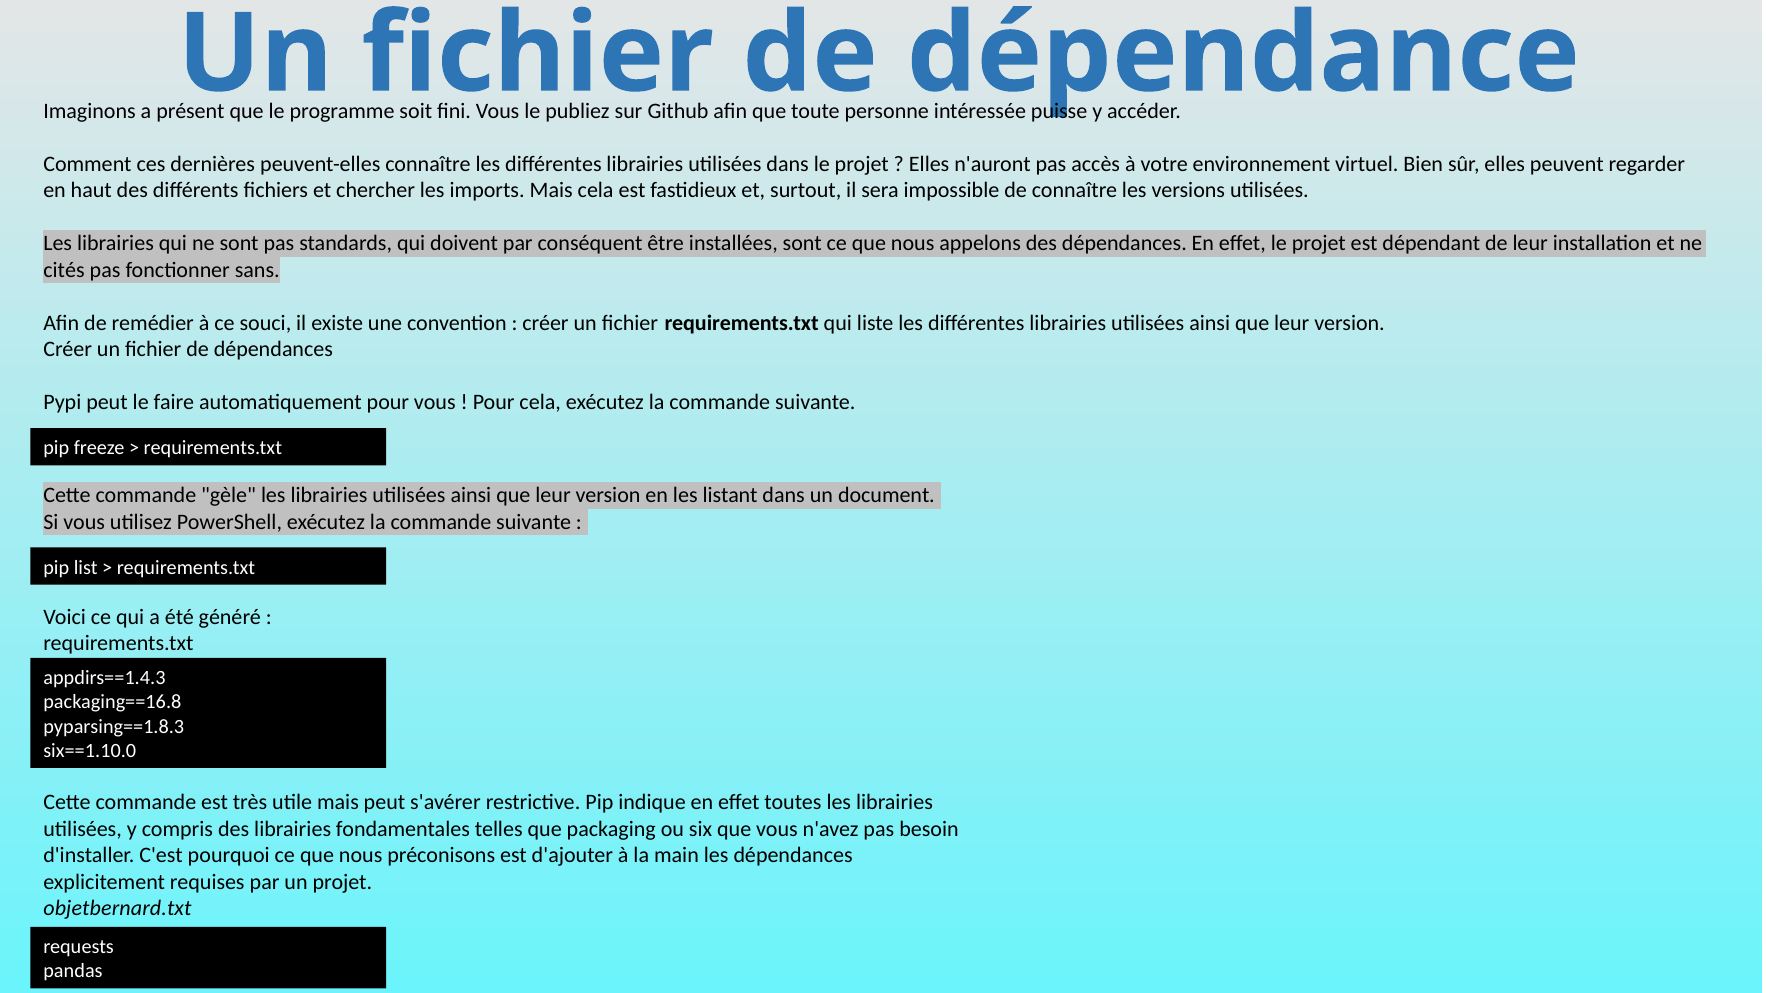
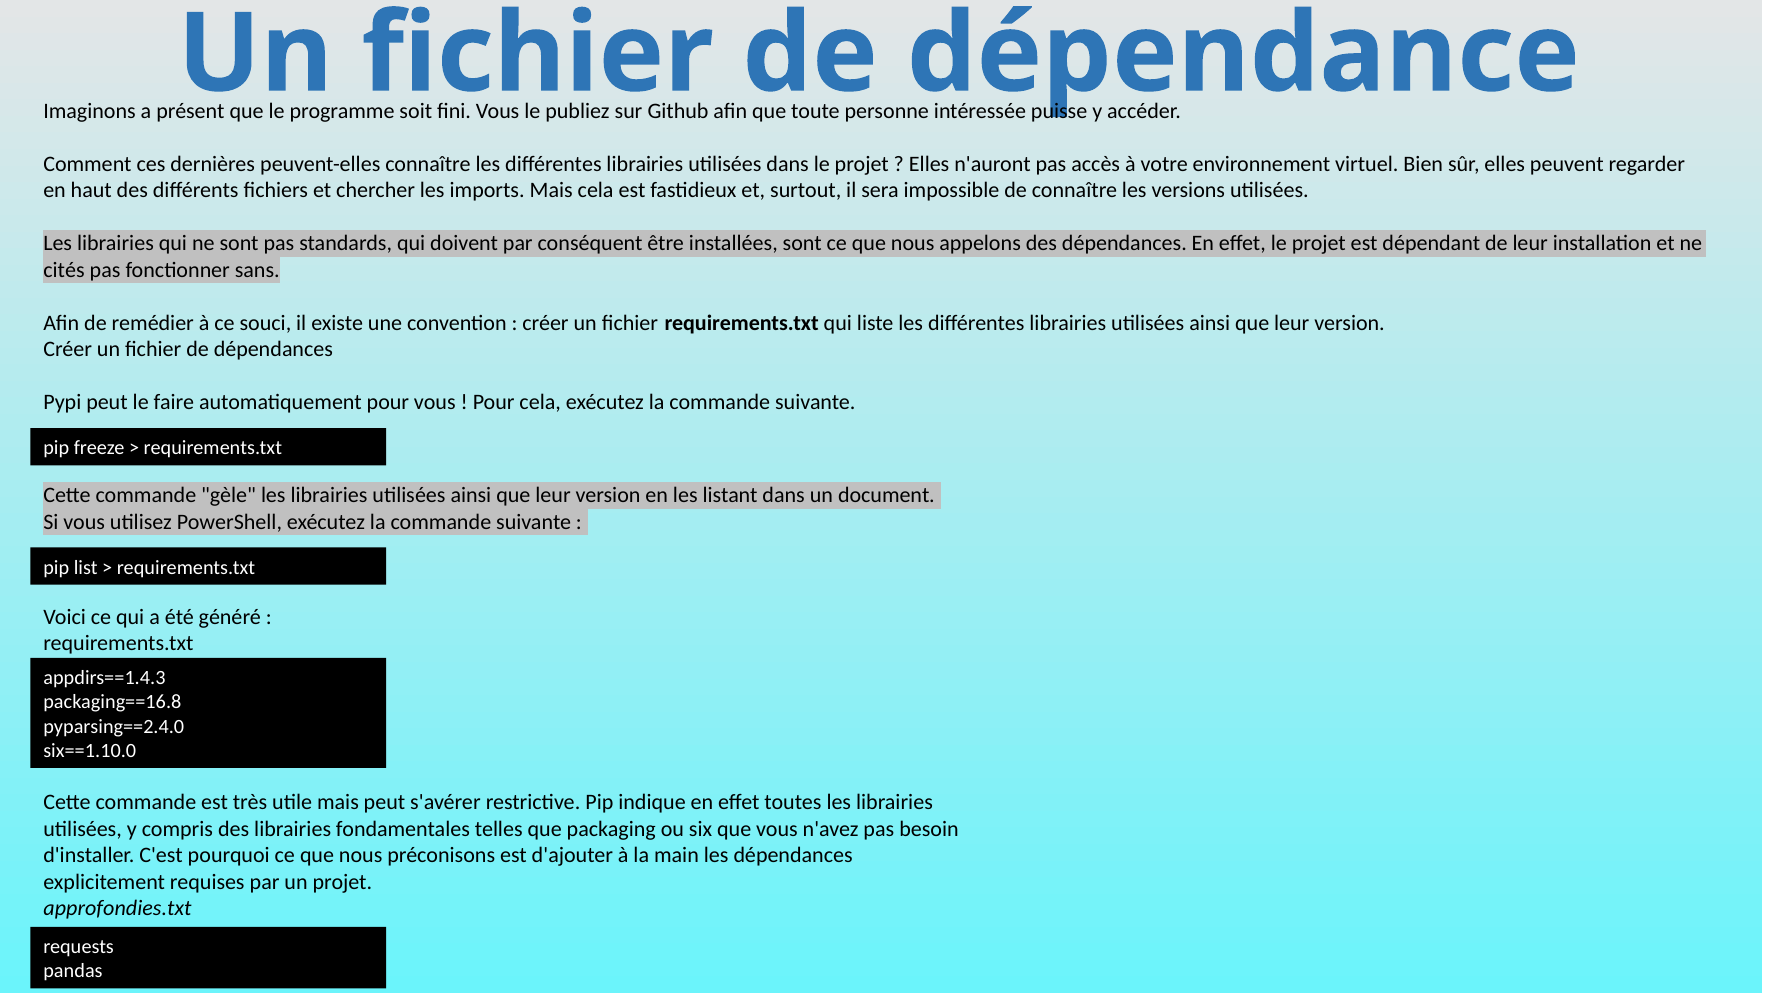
pyparsing==1.8.3: pyparsing==1.8.3 -> pyparsing==2.4.0 (114, 727)
objetbernard.txt: objetbernard.txt -> approfondies.txt (117, 909)
